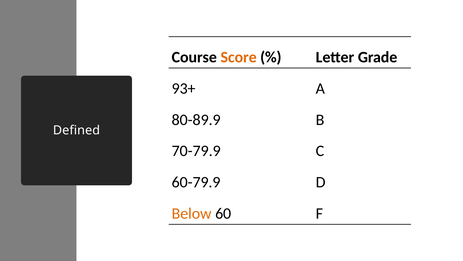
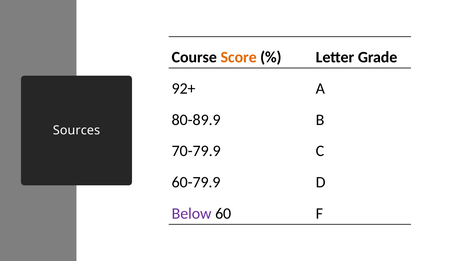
93+: 93+ -> 92+ (184, 88)
Defined: Defined -> Sources (76, 130)
Below colour: orange -> purple (192, 213)
